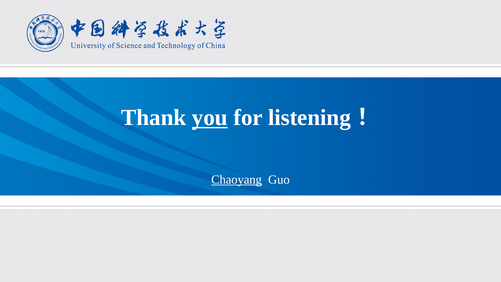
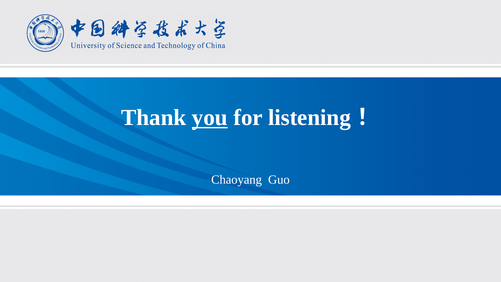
Chaoyang underline: present -> none (237, 179)
